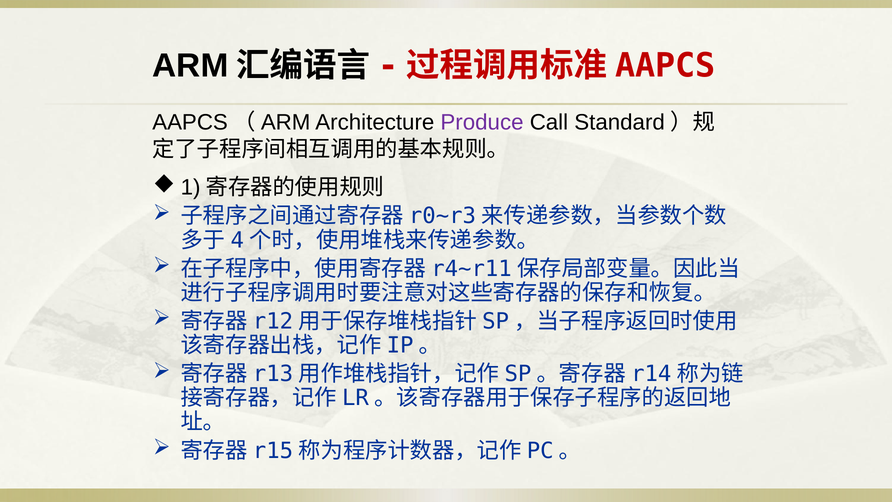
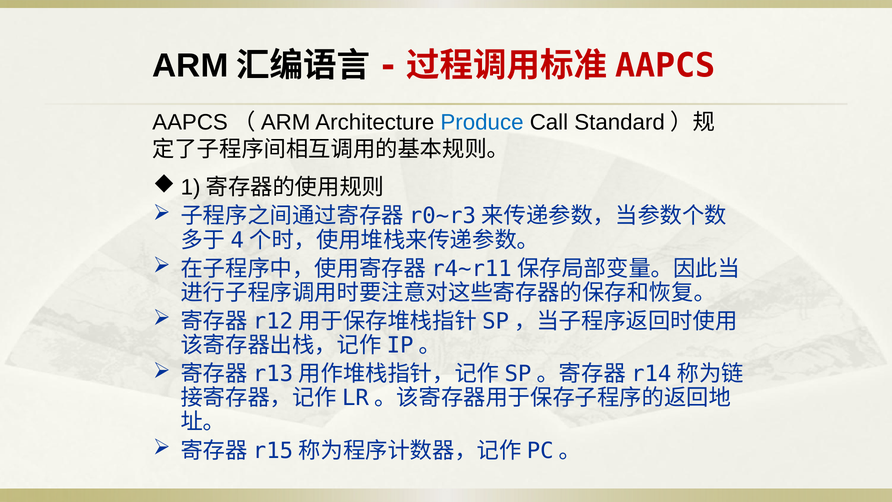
Produce colour: purple -> blue (482, 123)
